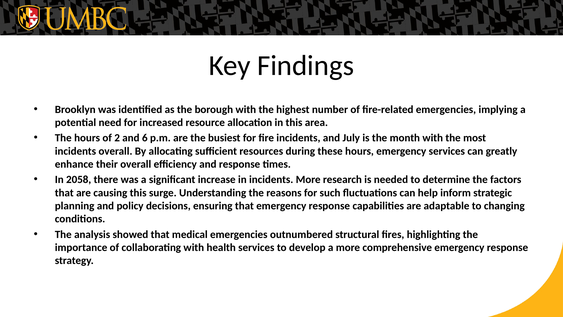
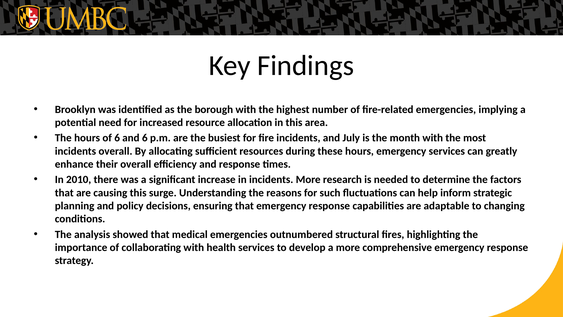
of 2: 2 -> 6 (117, 138)
2058: 2058 -> 2010 (79, 179)
